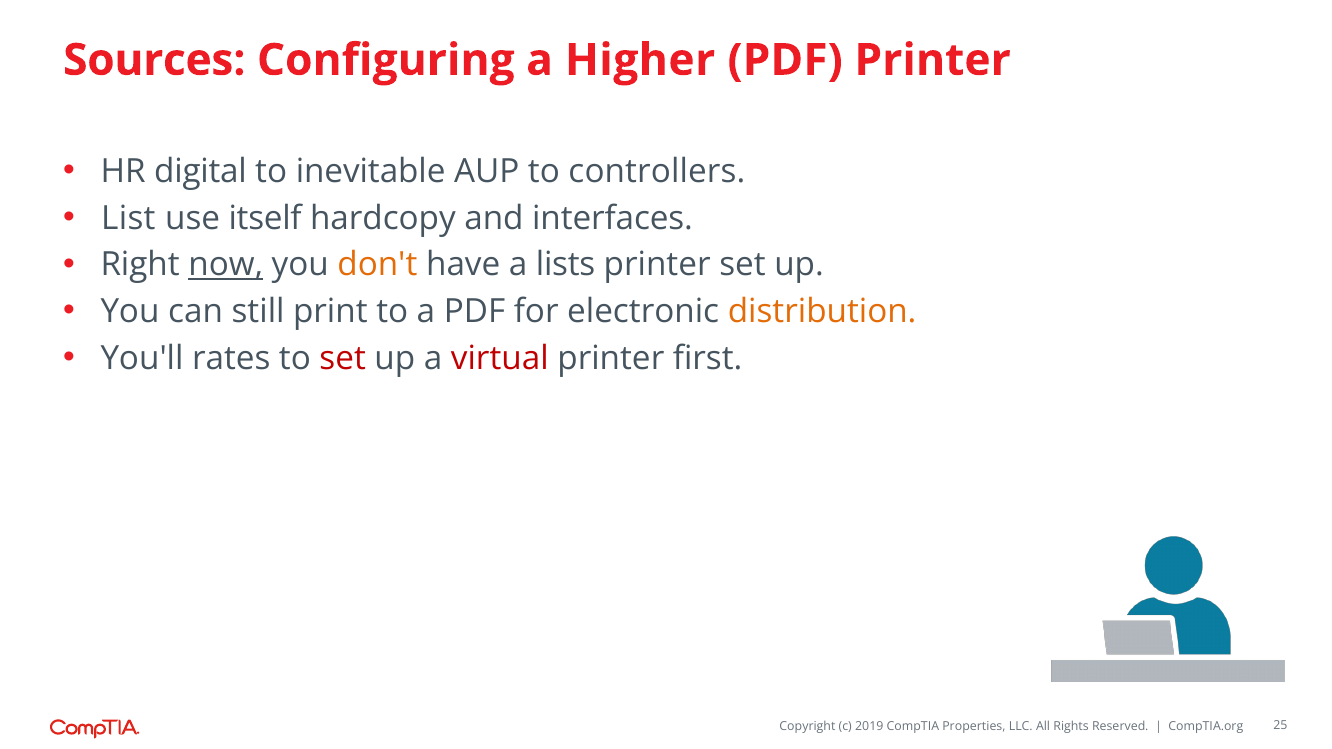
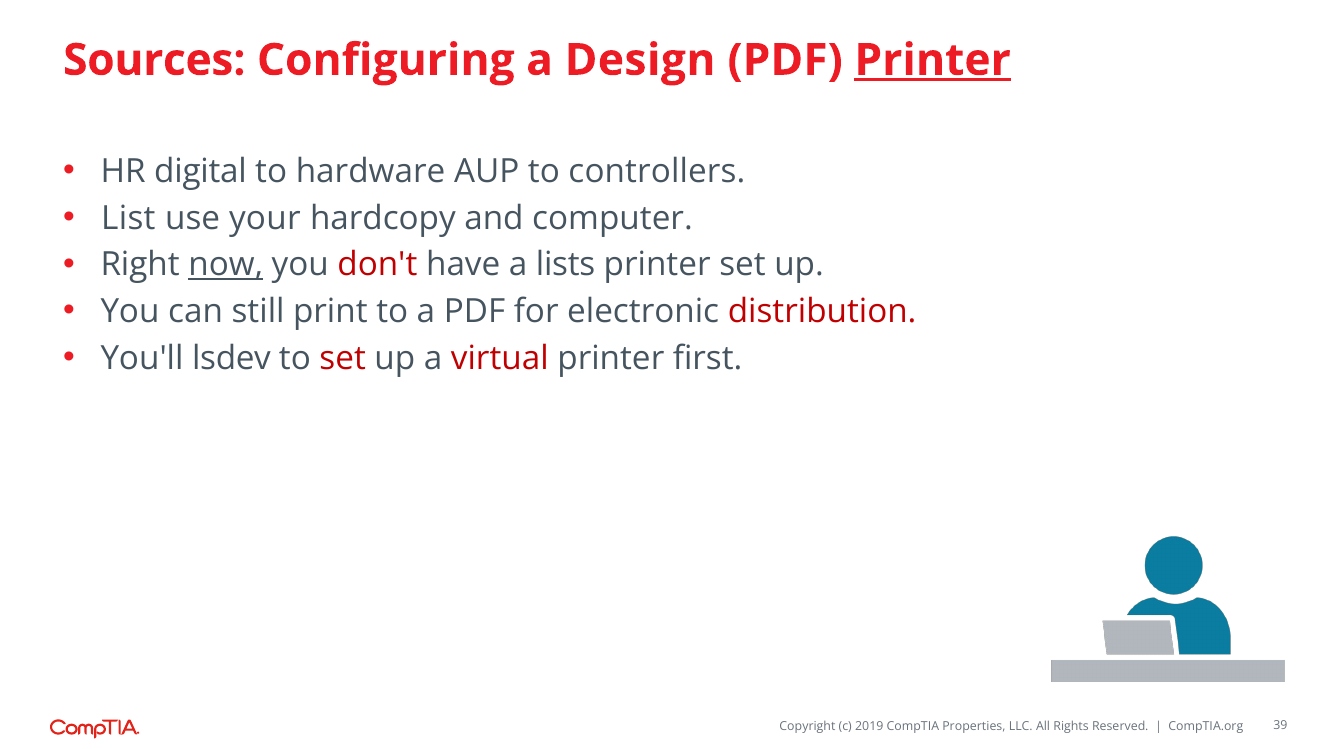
Higher: Higher -> Design (640, 60)
Printer underline: none -> present (933, 60)
inevitable: inevitable -> hardware (371, 172)
itself: itself -> your (265, 218)
interfaces: interfaces -> computer (613, 218)
don't colour: orange -> red (377, 265)
distribution colour: orange -> red (822, 312)
rates: rates -> lsdev (231, 358)
25: 25 -> 39 (1280, 726)
